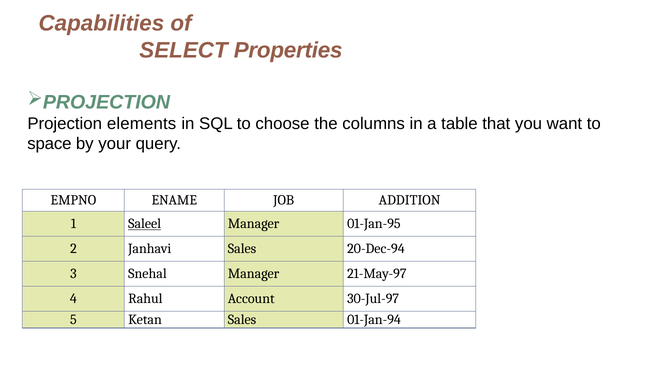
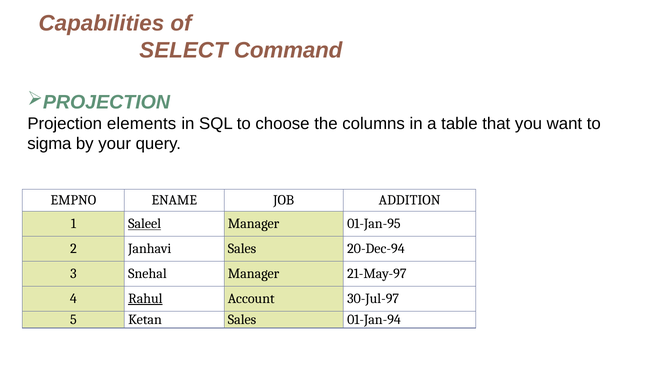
Properties: Properties -> Command (288, 50)
space: space -> sigma (49, 144)
Rahul underline: none -> present (145, 299)
